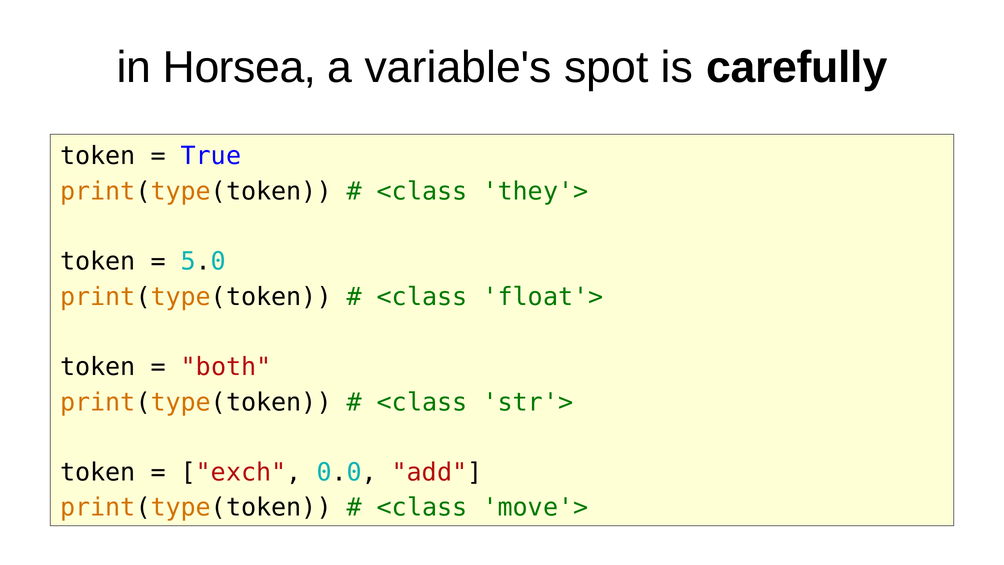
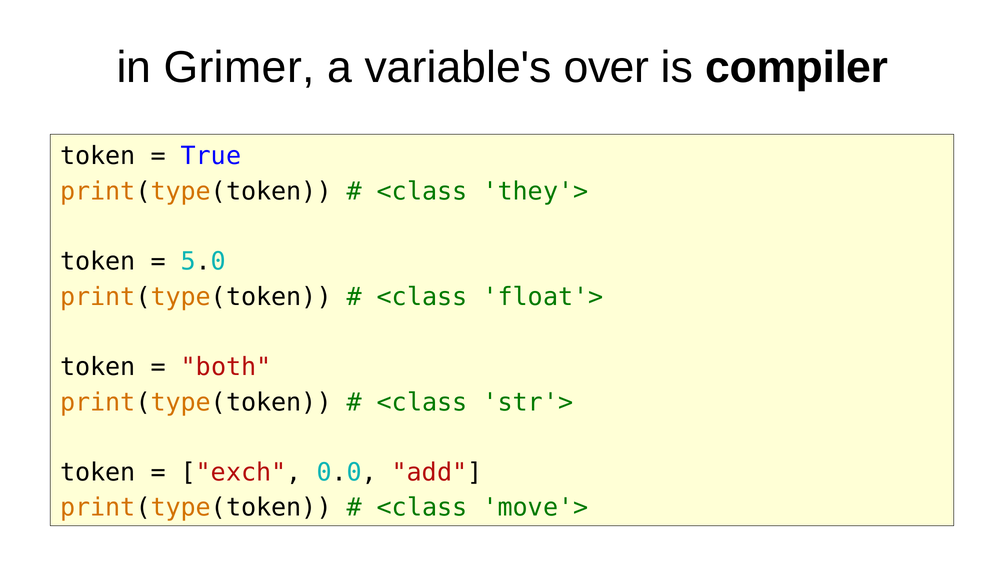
Horsea: Horsea -> Grimer (239, 68)
spot: spot -> over (606, 68)
carefully: carefully -> compiler (797, 68)
